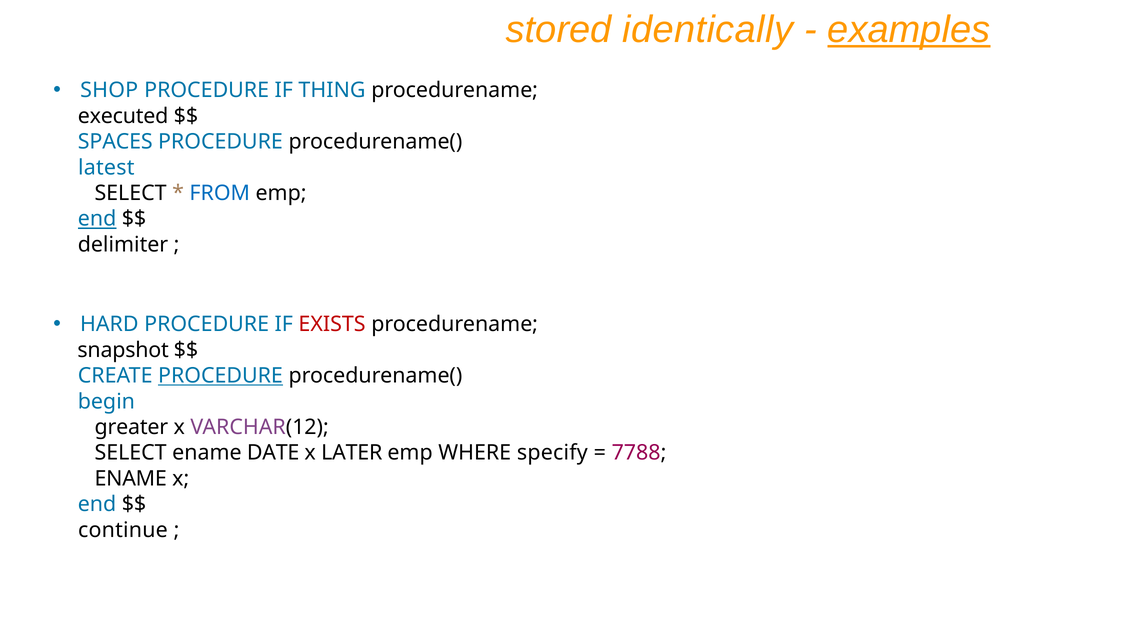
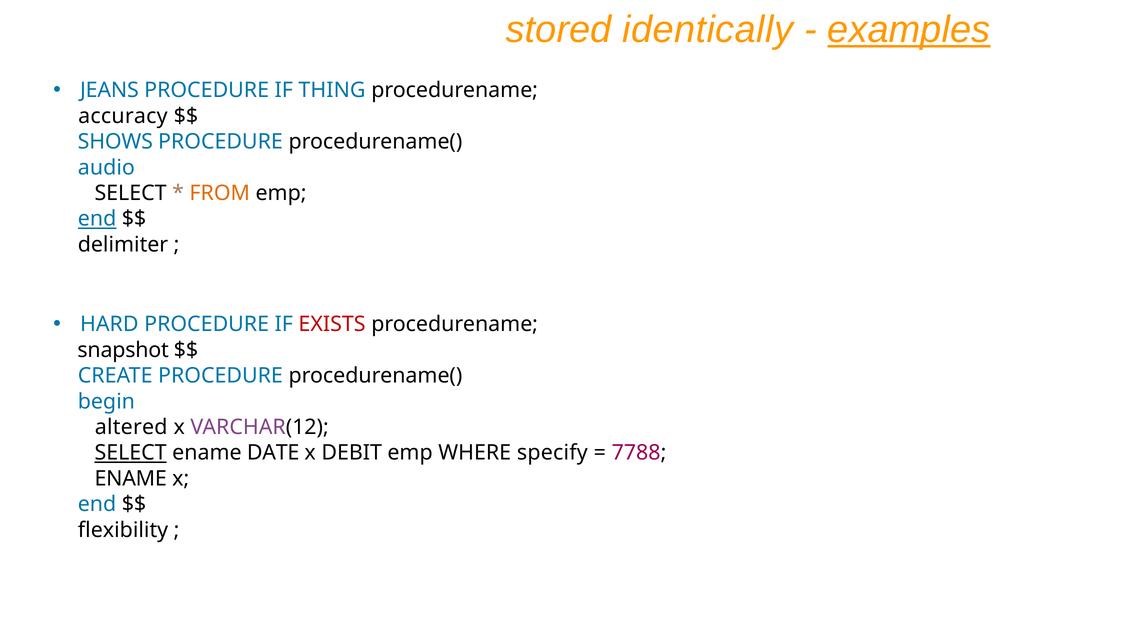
SHOP: SHOP -> JEANS (109, 90)
executed: executed -> accuracy (123, 116)
SPACES: SPACES -> SHOWS (115, 142)
latest: latest -> audio (106, 167)
FROM colour: blue -> orange (220, 193)
PROCEDURE underline: present -> none (220, 375)
greater: greater -> altered (131, 427)
SELECT underline: none -> present (131, 452)
LATER: LATER -> DEBIT (352, 452)
continue: continue -> flexibility (123, 530)
